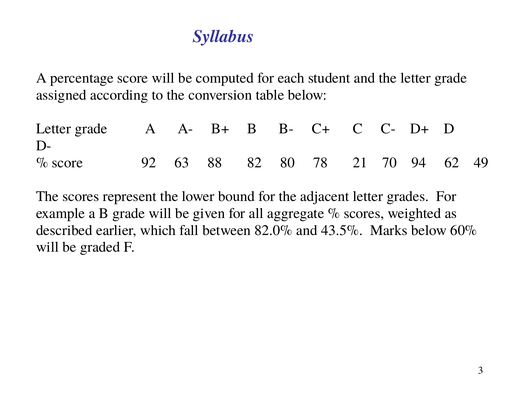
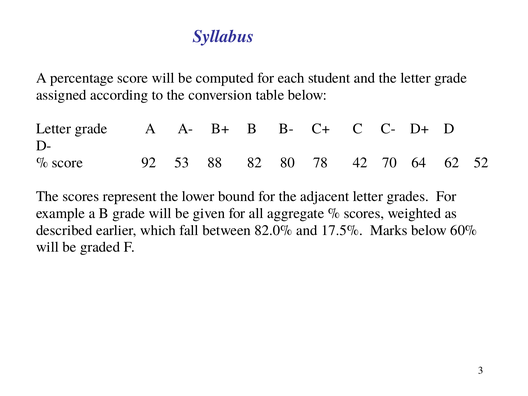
63: 63 -> 53 (182, 163)
21: 21 -> 42 (360, 163)
94: 94 -> 64 (419, 163)
49: 49 -> 52 (481, 163)
43.5%: 43.5% -> 17.5% (342, 230)
